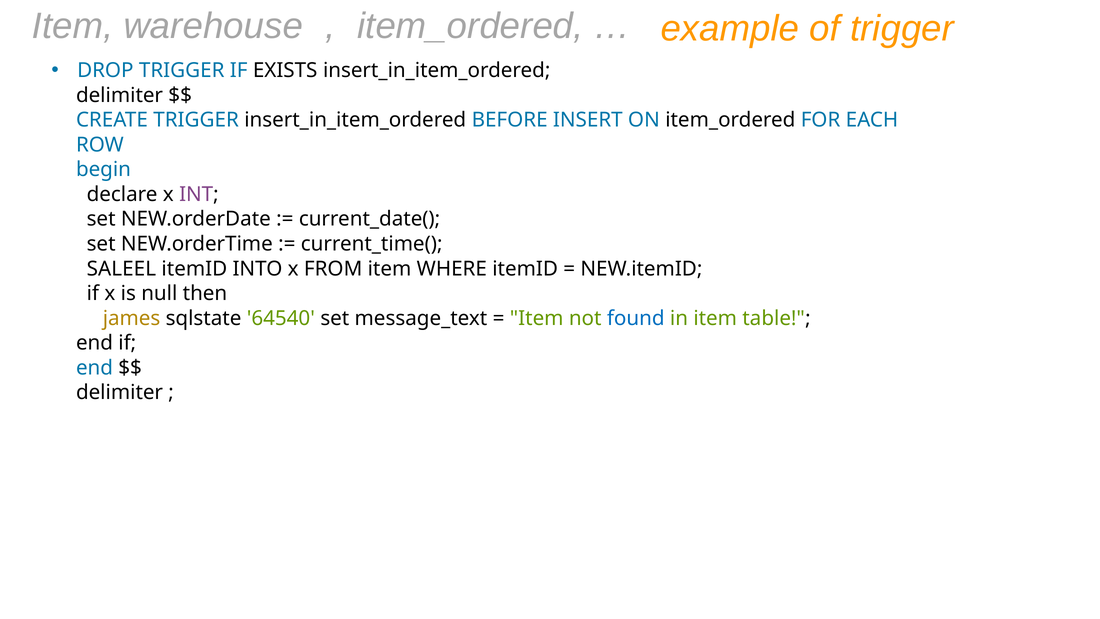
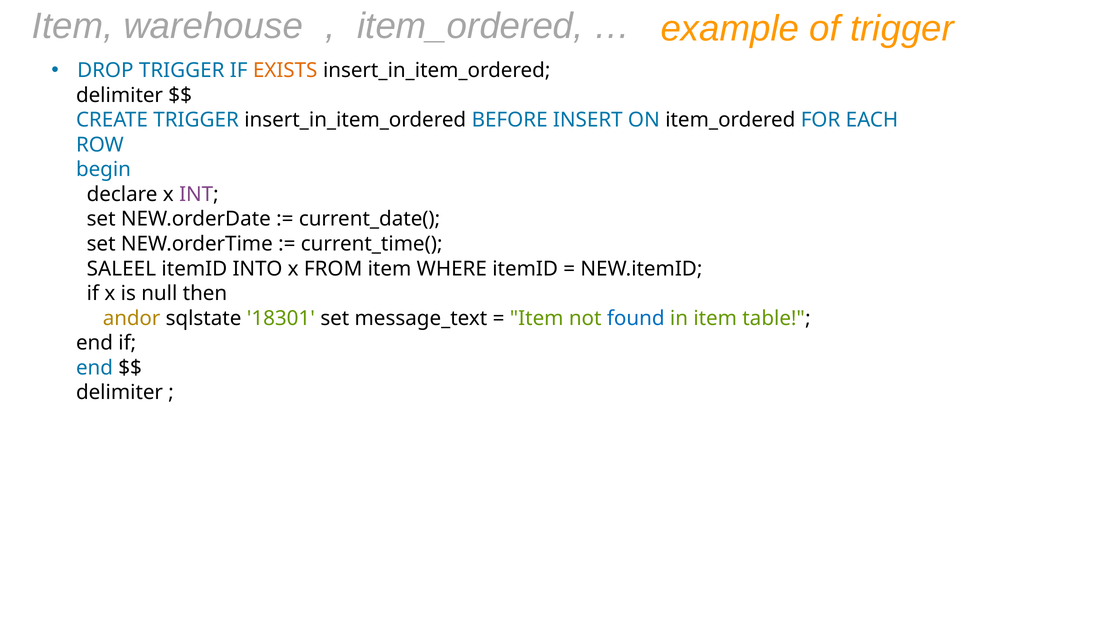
EXISTS colour: black -> orange (285, 71)
james: james -> andor (132, 318)
64540: 64540 -> 18301 (281, 318)
